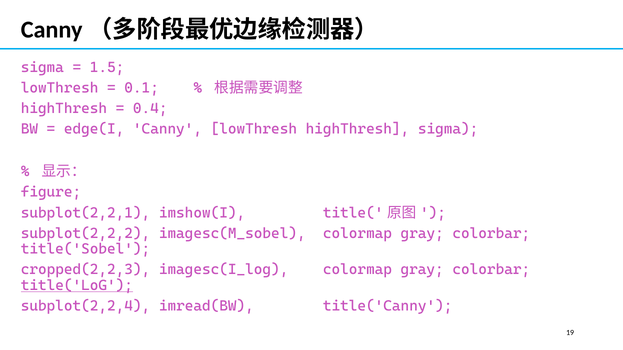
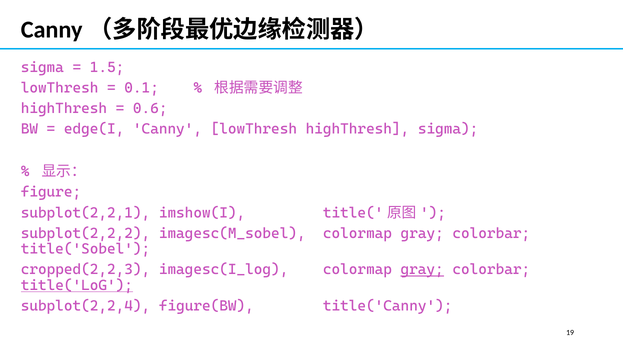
0.4: 0.4 -> 0.6 (150, 108)
gray underline: none -> present (422, 270)
imread(BW: imread(BW -> figure(BW (206, 306)
